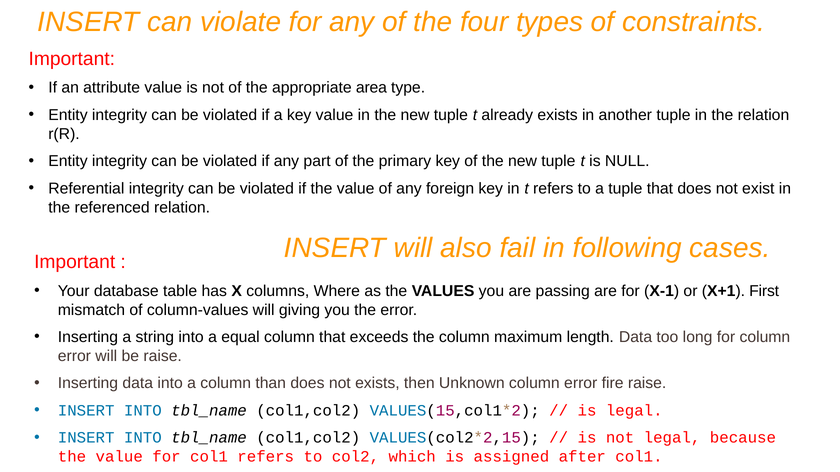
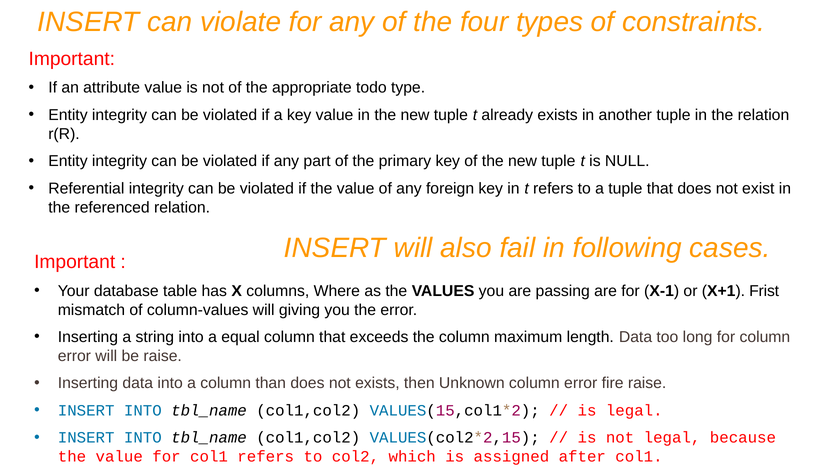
area: area -> todo (371, 88)
First: First -> Frist (764, 291)
